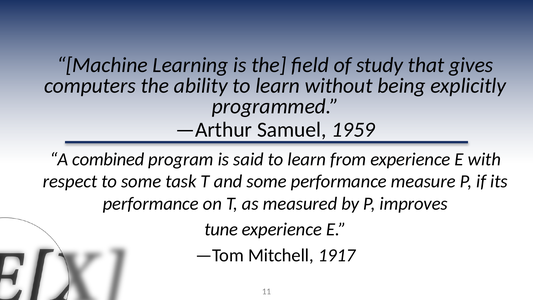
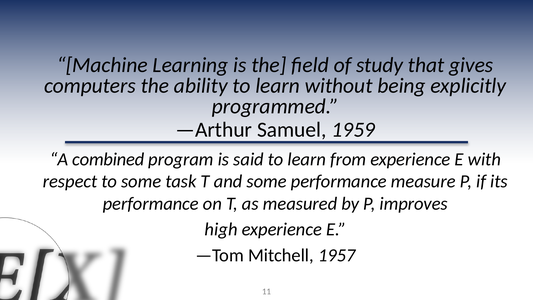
tune: tune -> high (221, 229)
1917: 1917 -> 1957 (337, 255)
